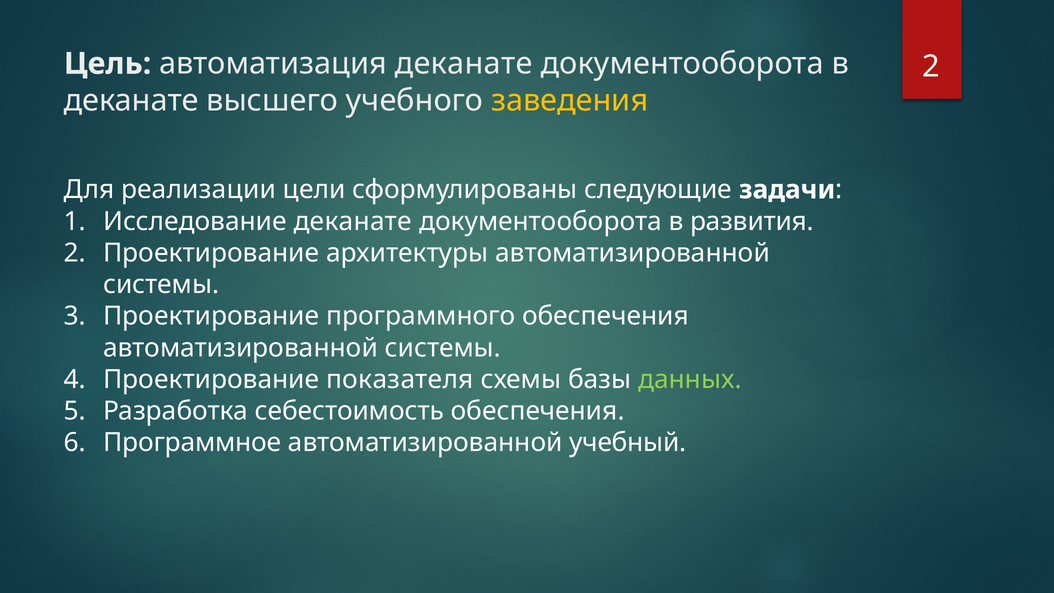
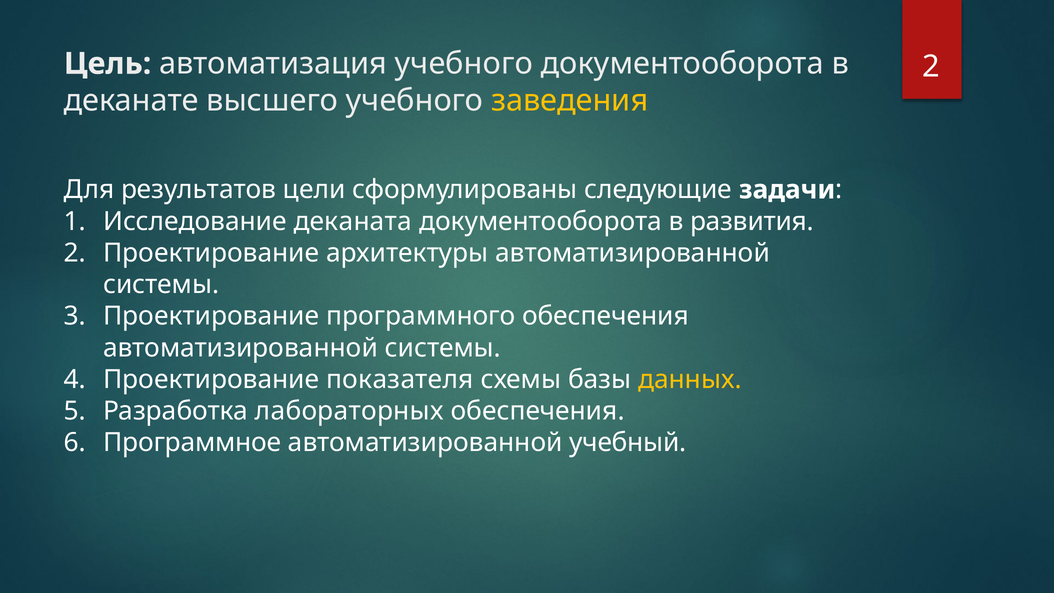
автоматизация деканате: деканате -> учебного (464, 64)
реализации: реализации -> результатов (199, 190)
Исследование деканате: деканате -> деканата (353, 221)
данных colour: light green -> yellow (690, 379)
себестоимость: себестоимость -> лабораторных (349, 411)
